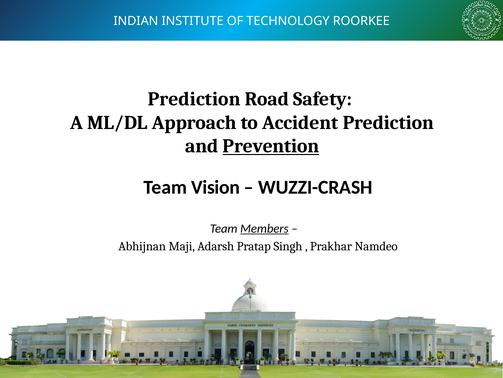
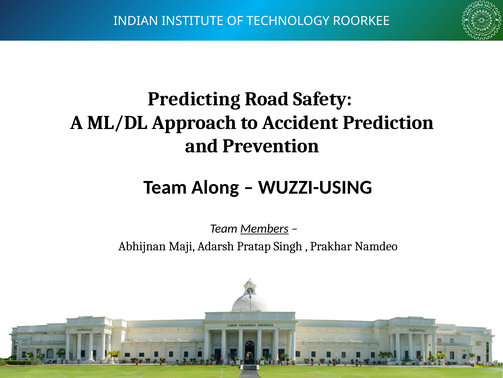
Prediction: Prediction -> Predicting (194, 99)
Prevention underline: present -> none (271, 146)
Vision: Vision -> Along (215, 187)
WUZZI-CRASH: WUZZI-CRASH -> WUZZI-USING (315, 187)
